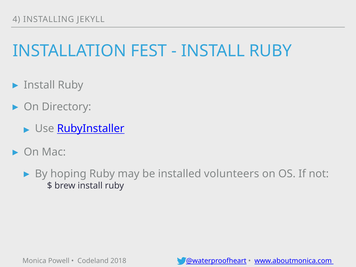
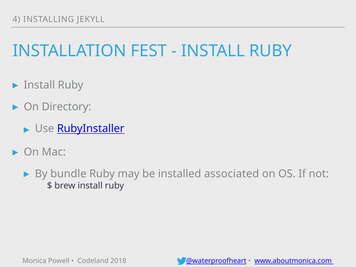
hoping: hoping -> bundle (68, 174)
volunteers: volunteers -> associated (232, 174)
